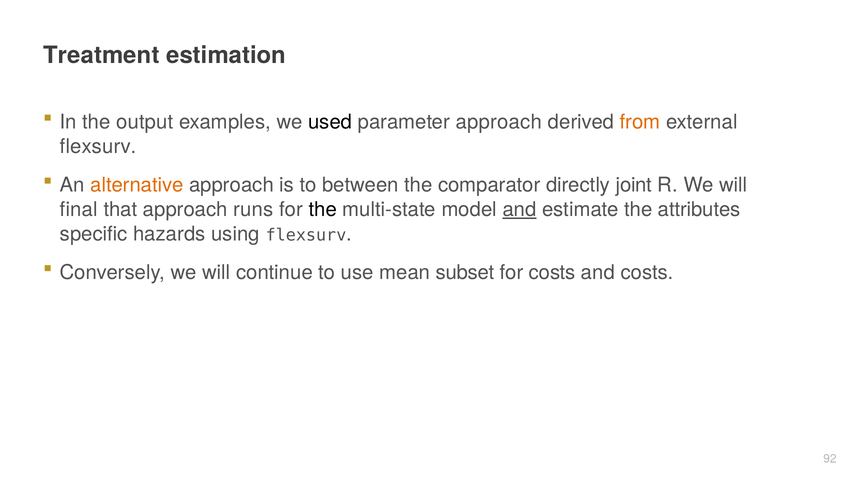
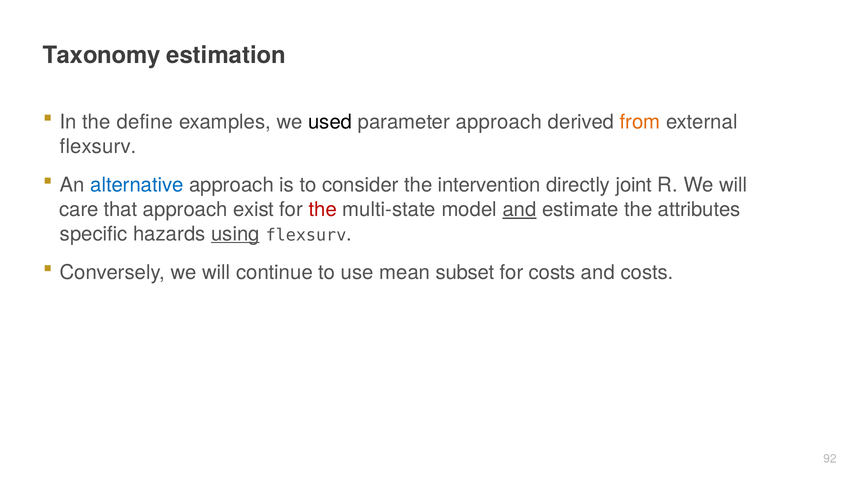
Treatment: Treatment -> Taxonomy (101, 55)
output: output -> define (145, 122)
alternative colour: orange -> blue (137, 185)
between: between -> consider (360, 185)
comparator: comparator -> intervention (489, 185)
final: final -> care (79, 209)
runs: runs -> exist (254, 209)
the colour: black -> red (323, 209)
using underline: none -> present (235, 234)
